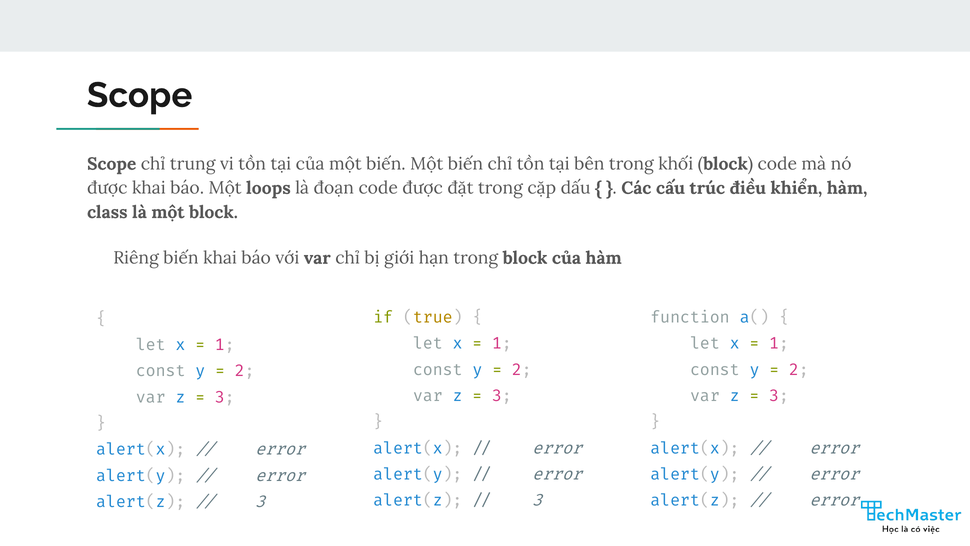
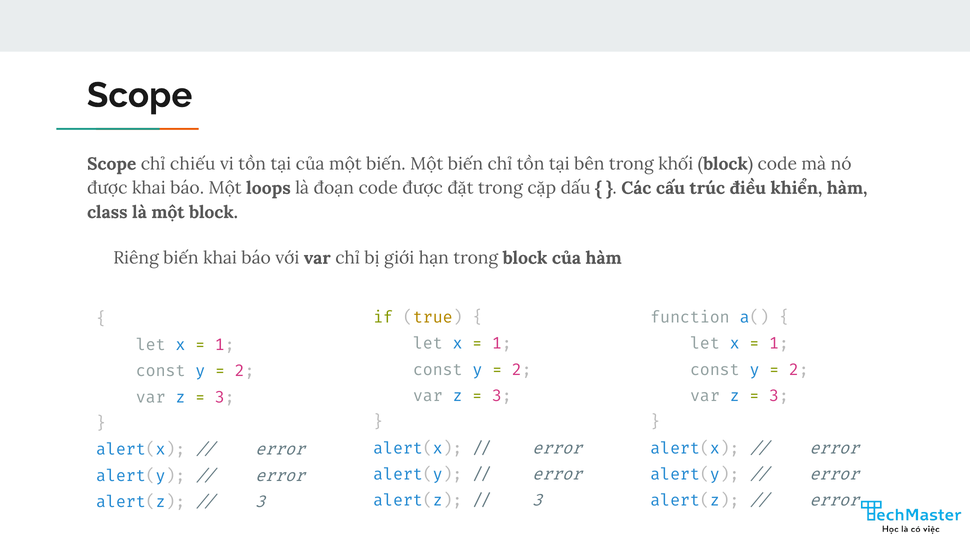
trung: trung -> chiếu (193, 164)
